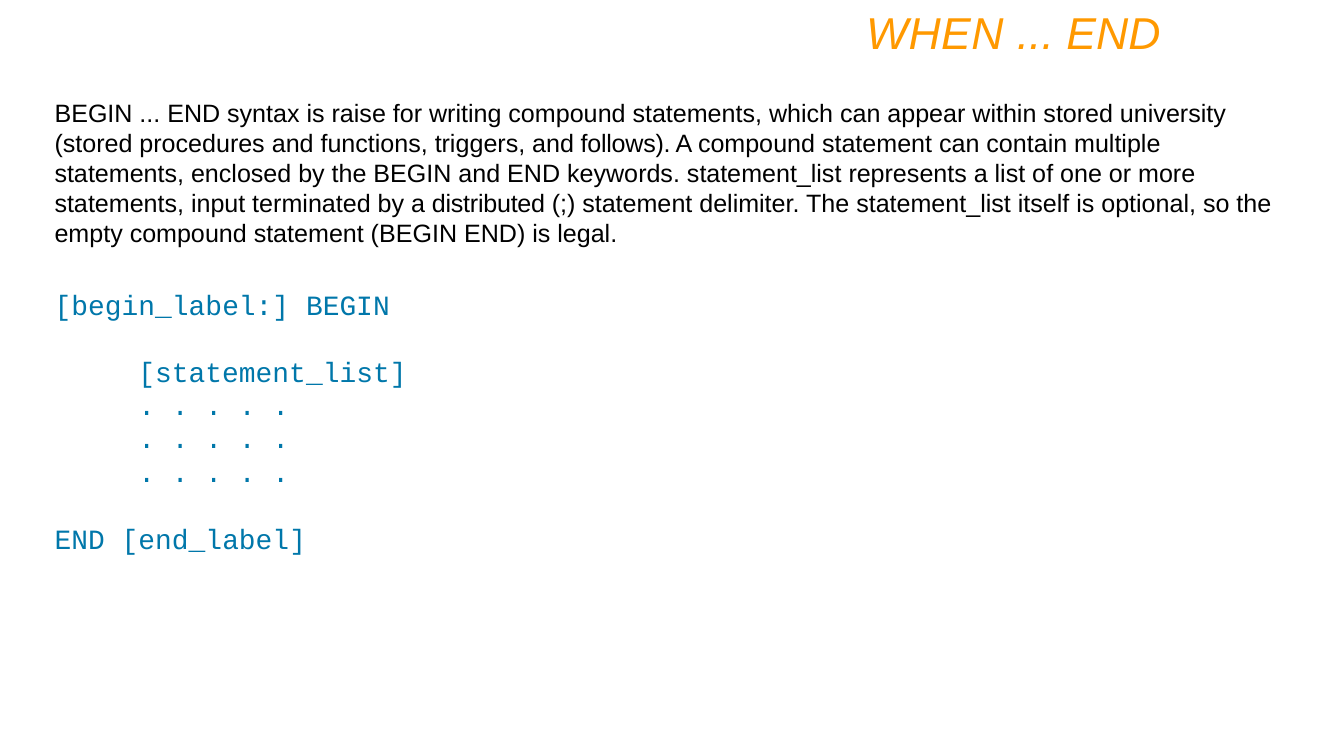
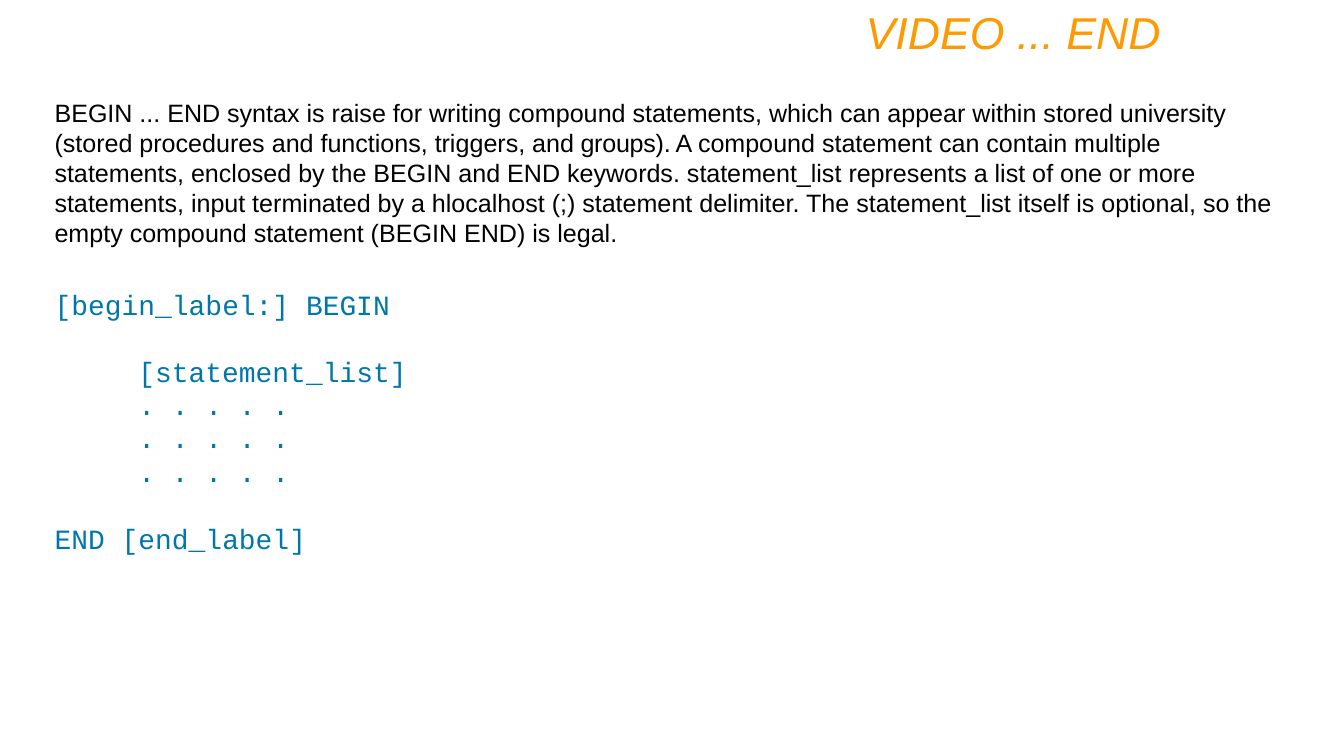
WHEN: WHEN -> VIDEO (935, 35)
follows: follows -> groups (626, 144)
distributed: distributed -> hlocalhost (488, 204)
